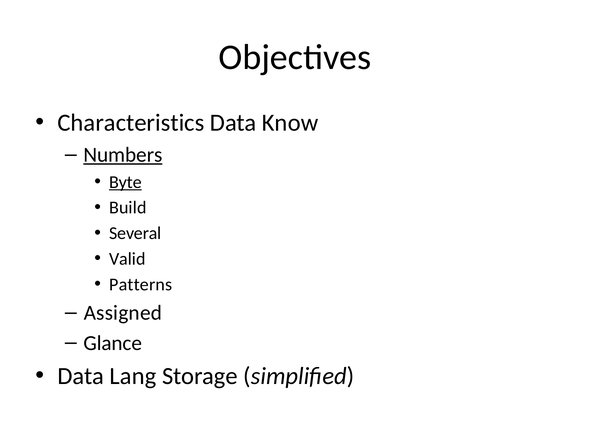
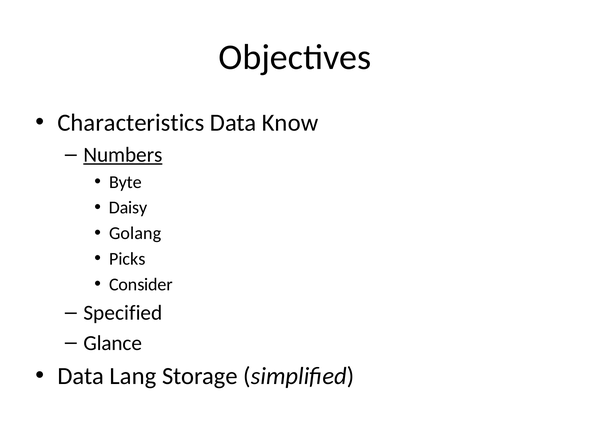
Byte underline: present -> none (125, 182)
Build: Build -> Daisy (128, 207)
Several: Several -> Golang (135, 233)
Valid: Valid -> Picks (127, 259)
Patterns: Patterns -> Consider (141, 284)
Assigned: Assigned -> Specified (123, 312)
